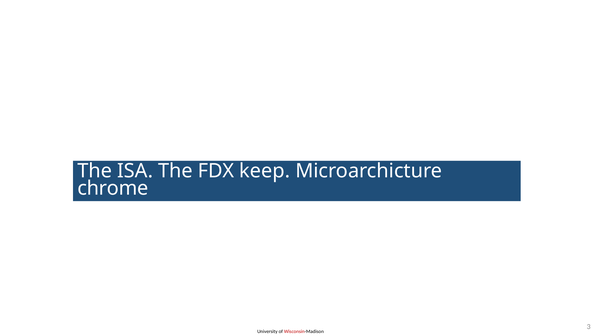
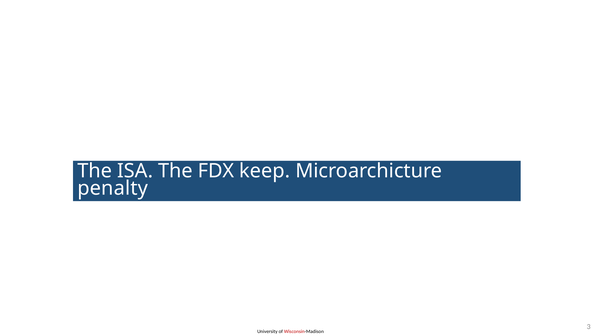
chrome: chrome -> penalty (113, 188)
